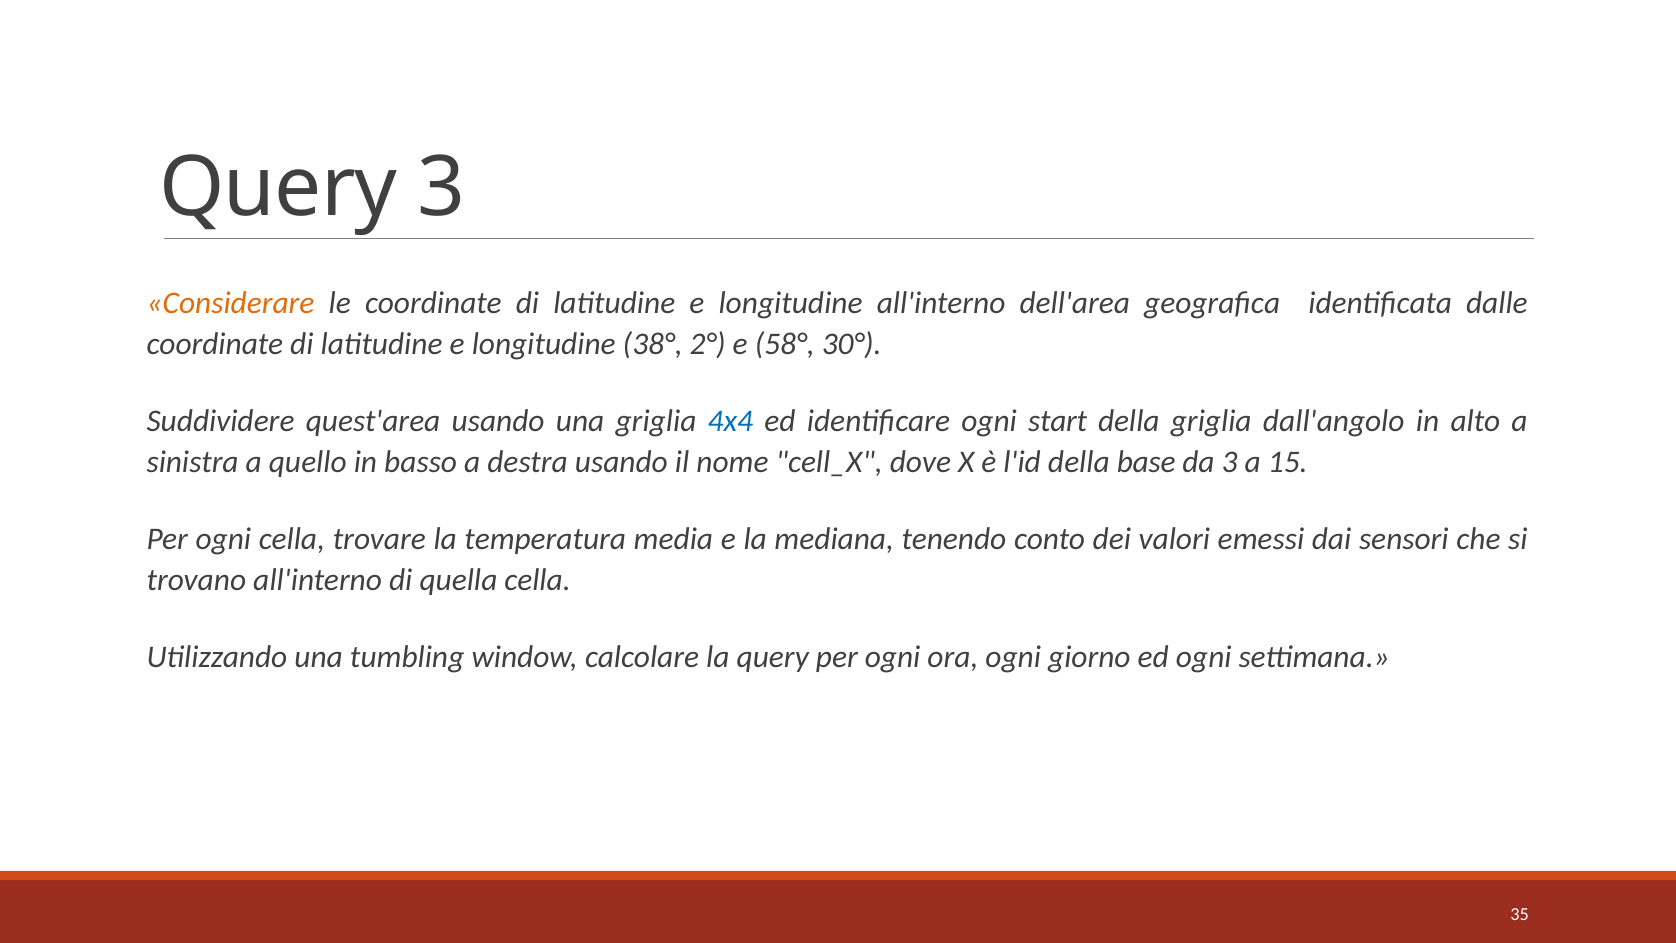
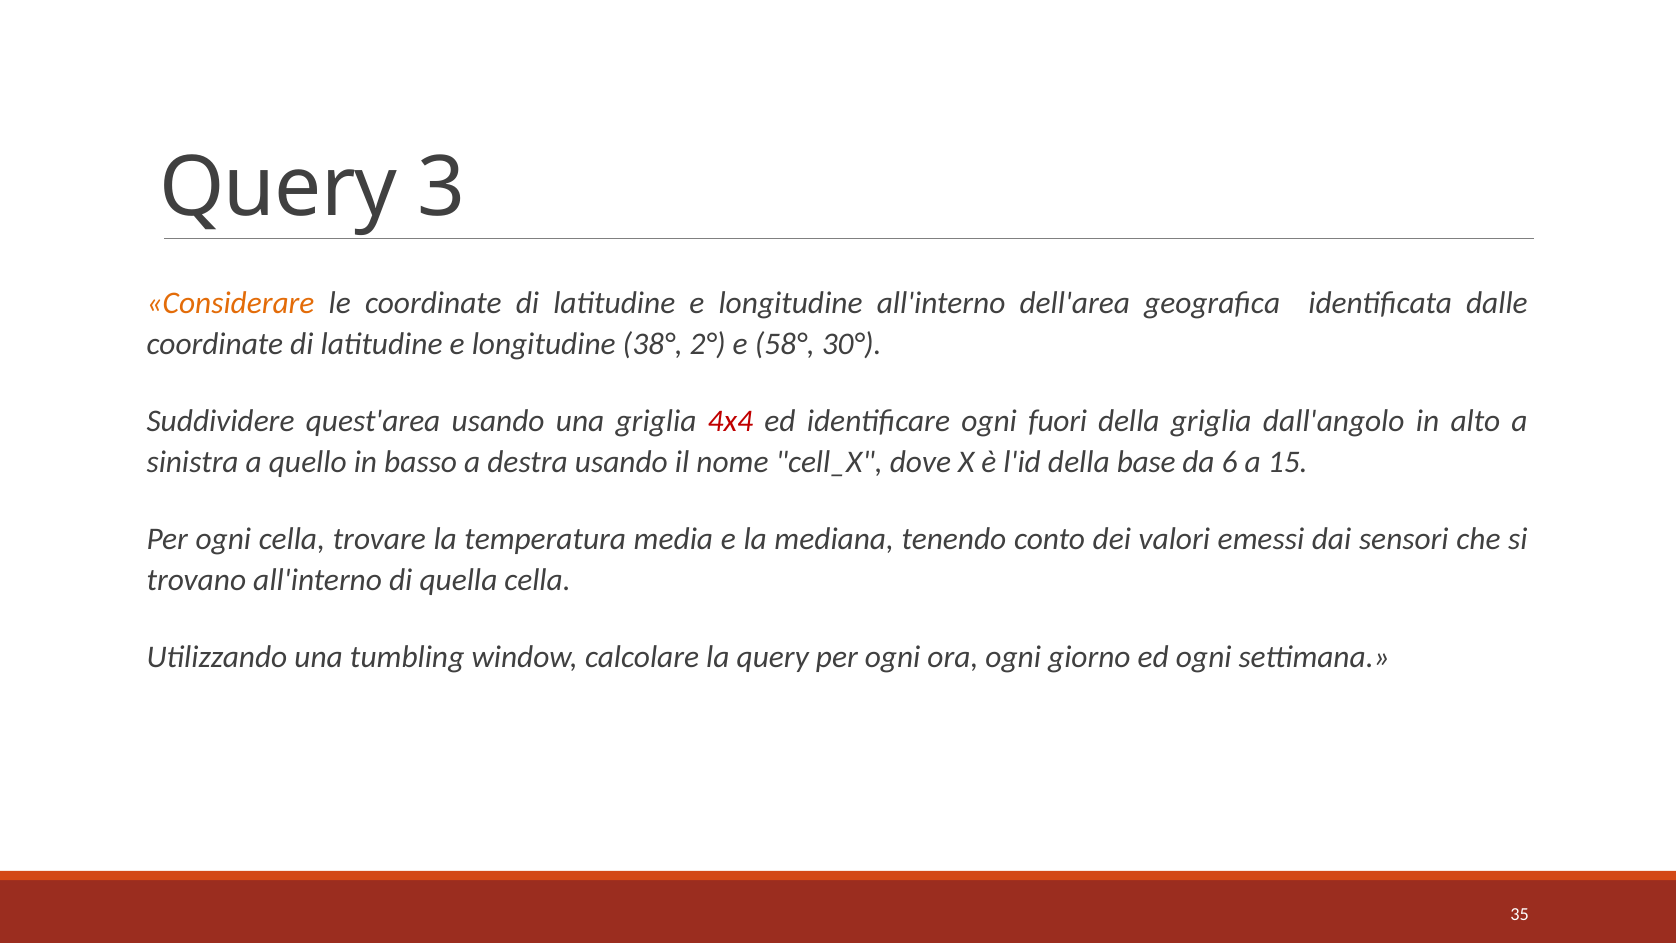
4x4 colour: blue -> red (730, 421)
start: start -> fuori (1058, 421)
da 3: 3 -> 6 (1230, 462)
